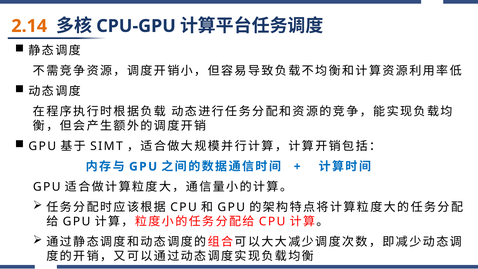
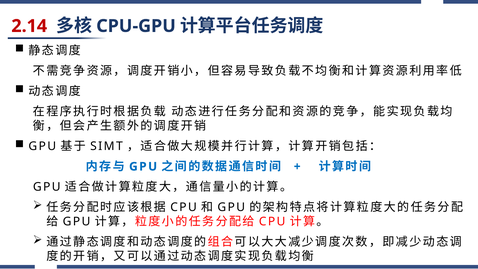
2.14 colour: orange -> red (29, 26)
